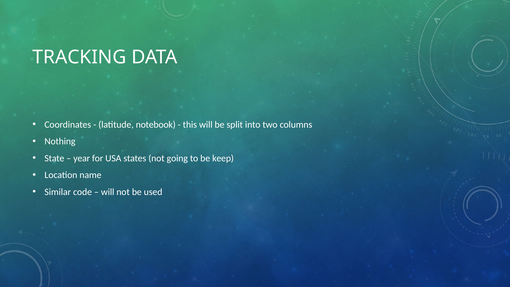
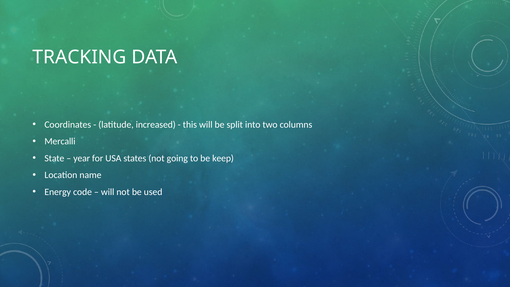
notebook: notebook -> increased (156, 125)
Nothing: Nothing -> Mercalli (60, 141)
Similar: Similar -> Energy (58, 192)
